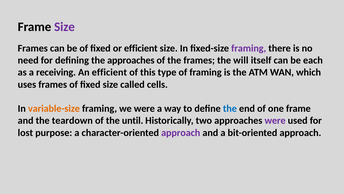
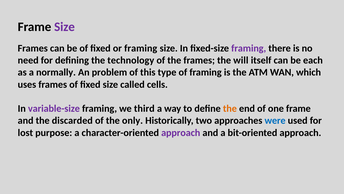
or efficient: efficient -> framing (141, 48)
the approaches: approaches -> technology (131, 60)
receiving: receiving -> normally (56, 72)
An efficient: efficient -> problem (109, 72)
variable-size colour: orange -> purple (54, 108)
we were: were -> third (144, 108)
the colour: blue -> orange (230, 108)
teardown: teardown -> discarded (72, 120)
until: until -> only (133, 120)
were colour: purple -> blue (275, 120)
